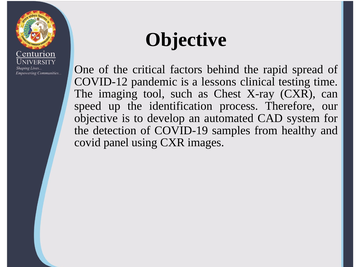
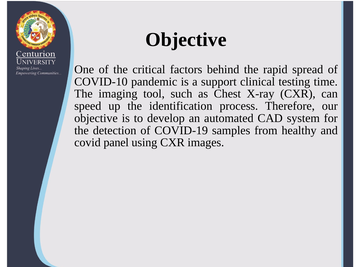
COVID-12: COVID-12 -> COVID-10 (101, 82)
lessons: lessons -> support (219, 82)
